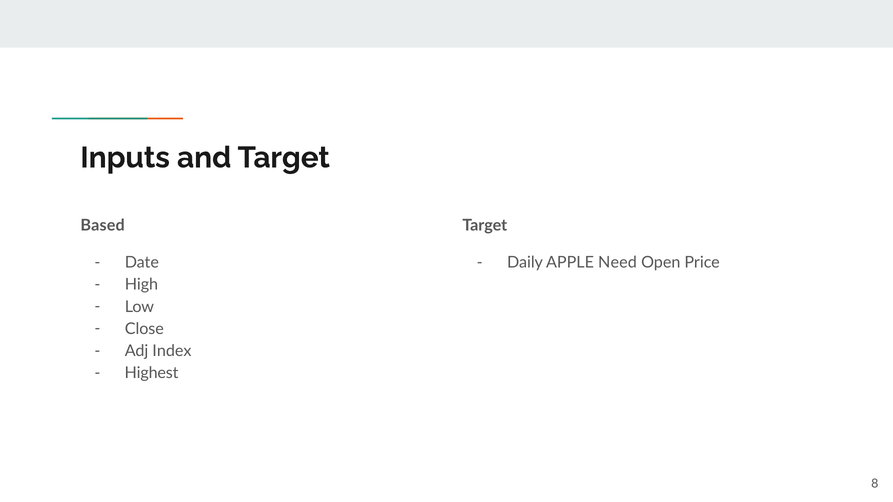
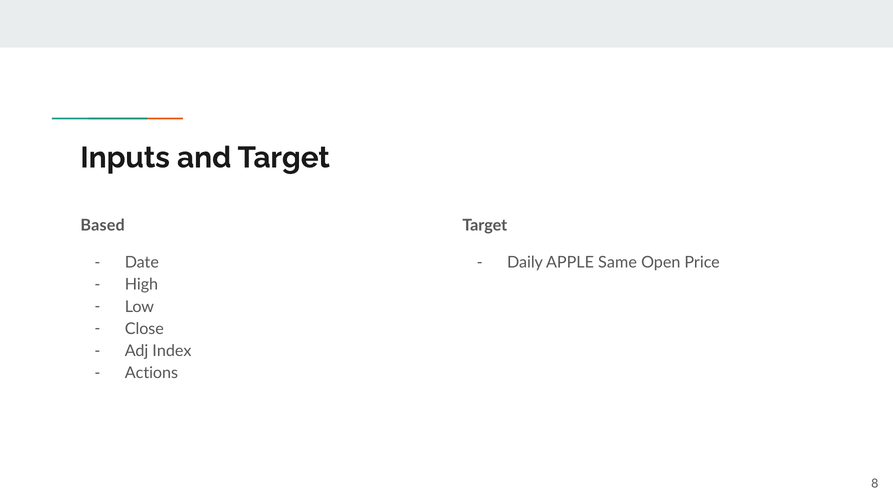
Need: Need -> Same (618, 263)
Highest: Highest -> Actions (151, 373)
